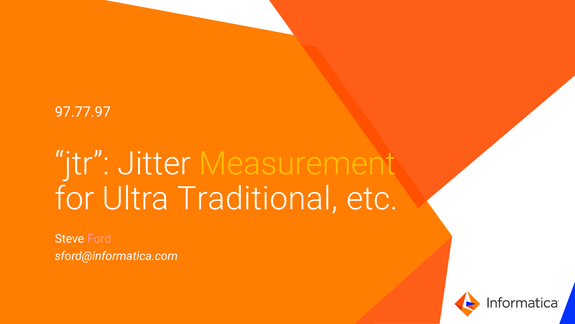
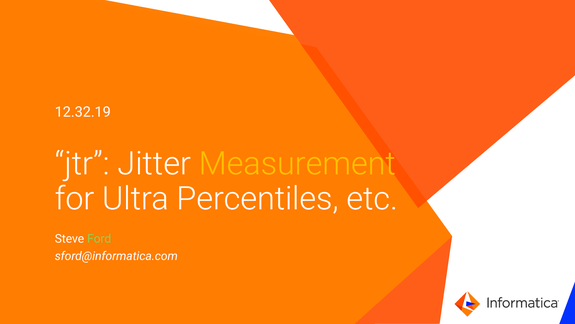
97.77.97: 97.77.97 -> 12.32.19 (83, 112)
Traditional: Traditional -> Percentiles (258, 199)
Ford colour: pink -> light green (99, 239)
